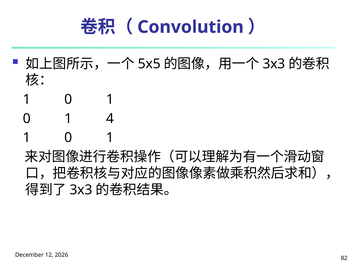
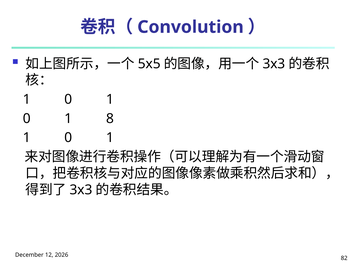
4: 4 -> 8 (110, 118)
